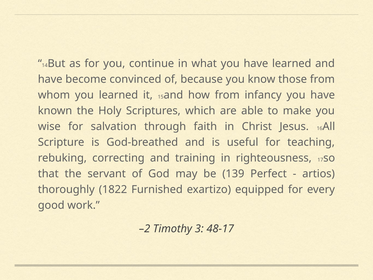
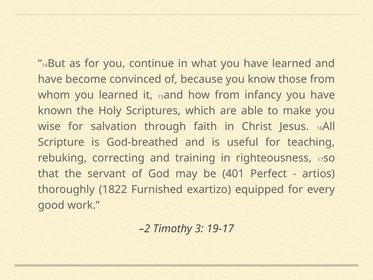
139: 139 -> 401 (233, 174)
48-17: 48-17 -> 19-17 (220, 228)
